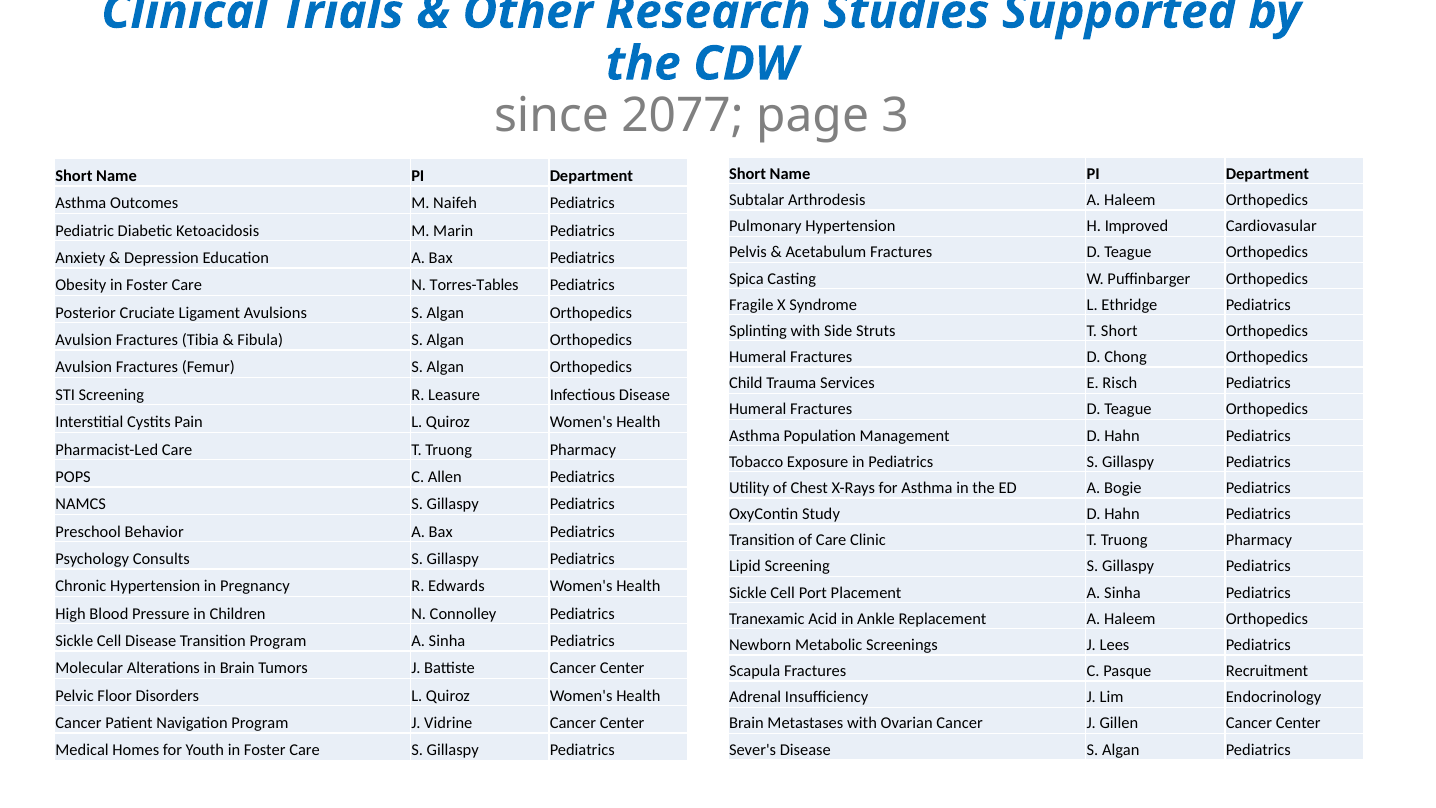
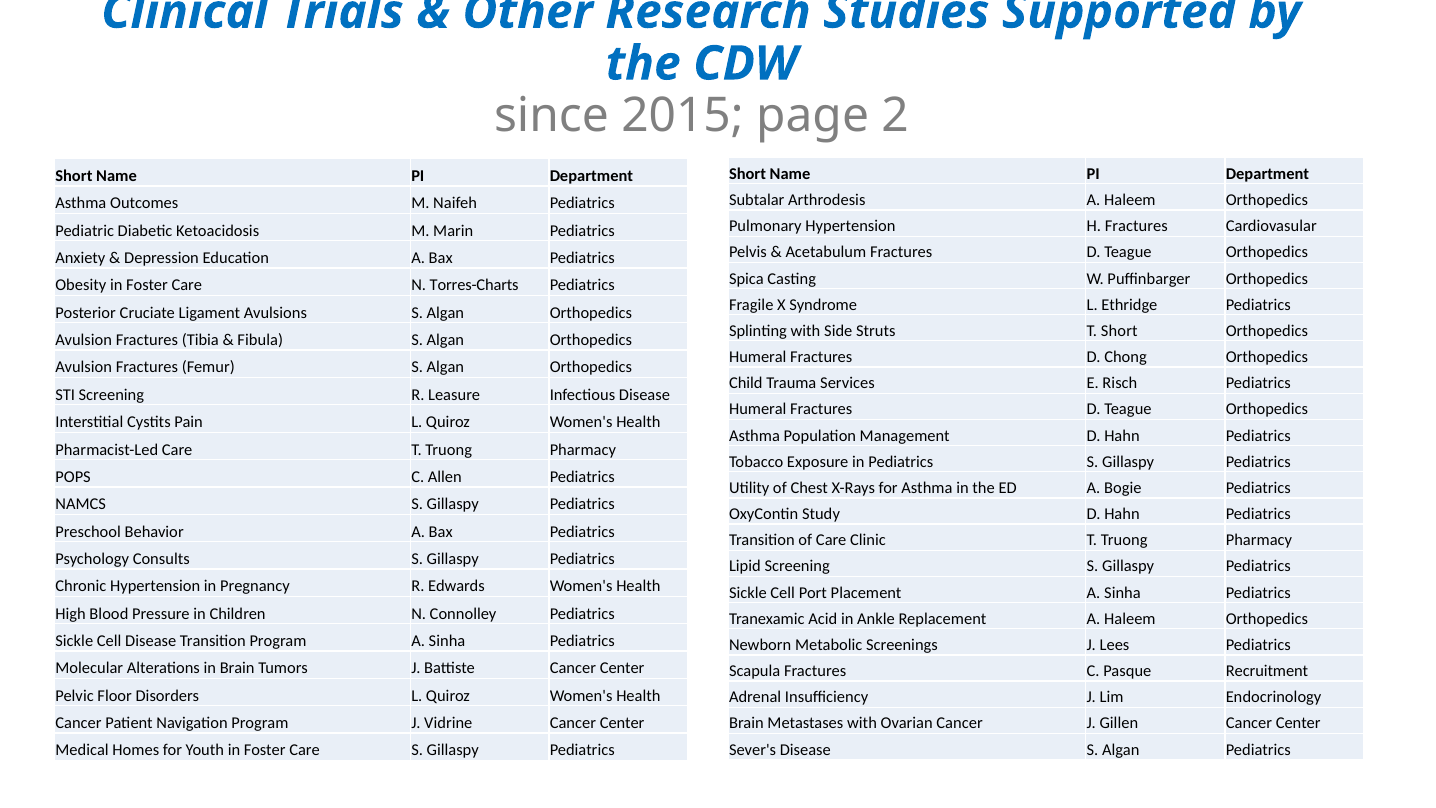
2077: 2077 -> 2015 (682, 115)
3: 3 -> 2 (895, 115)
H Improved: Improved -> Fractures (1136, 226)
Torres-Tables: Torres-Tables -> Torres-Charts (474, 285)
